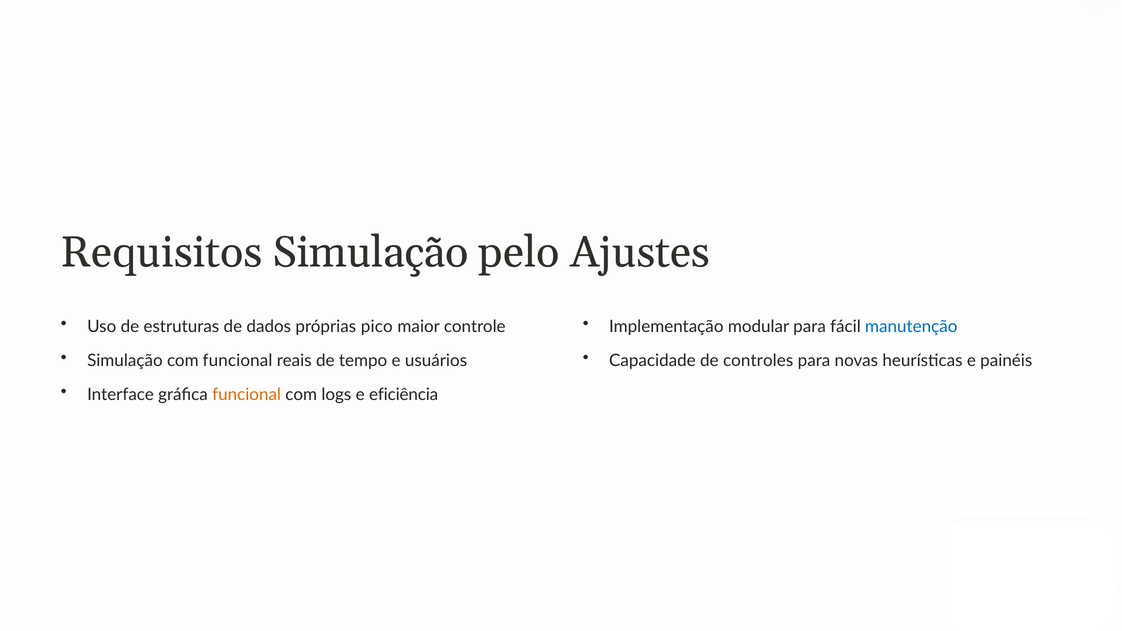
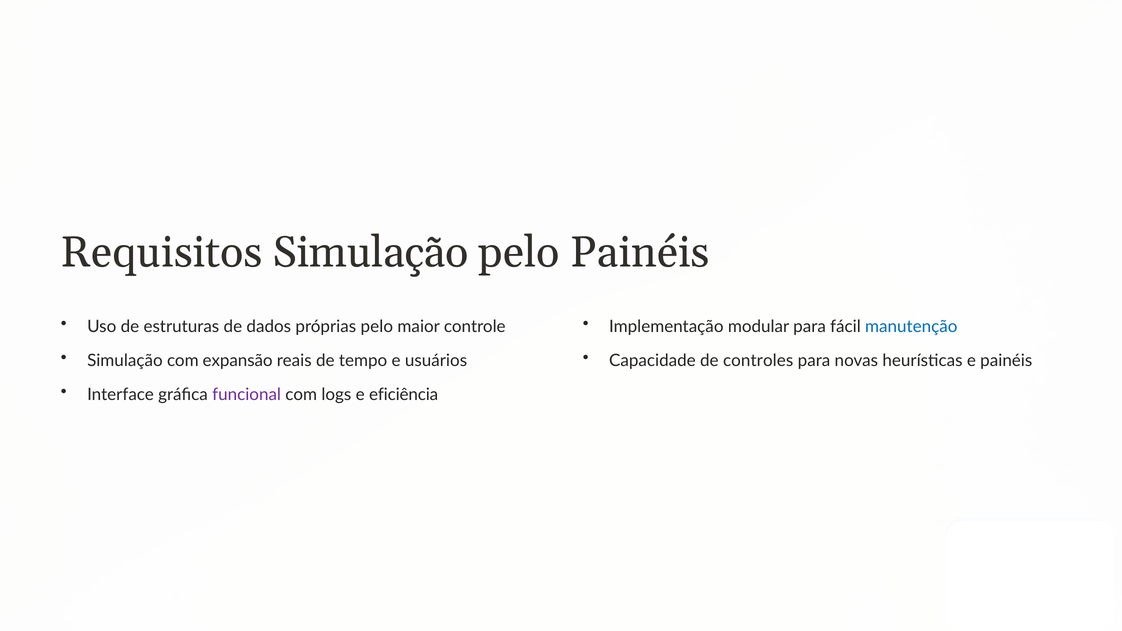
pelo Ajustes: Ajustes -> Painéis (640, 253)
próprias pico: pico -> pelo (377, 327)
com funcional: funcional -> expansão (238, 361)
funcional colour: orange -> purple (247, 394)
